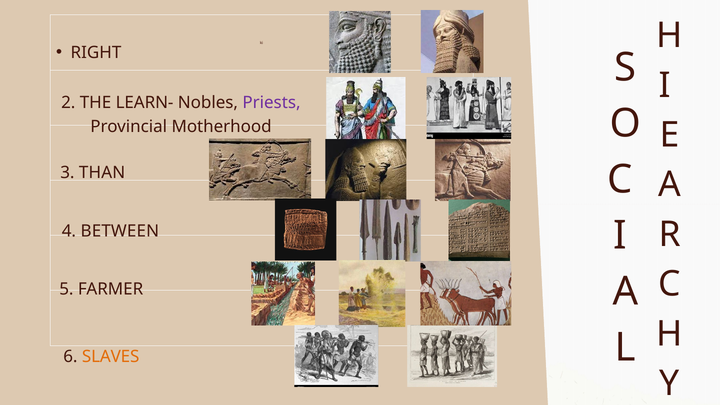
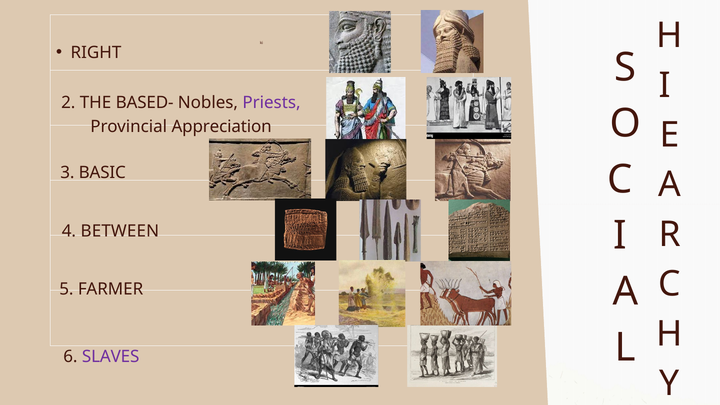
LEARN-: LEARN- -> BASED- (145, 103)
Motherhood: Motherhood -> Appreciation (222, 127)
THAN: THAN -> BASIC (102, 173)
SLAVES colour: orange -> purple (111, 357)
